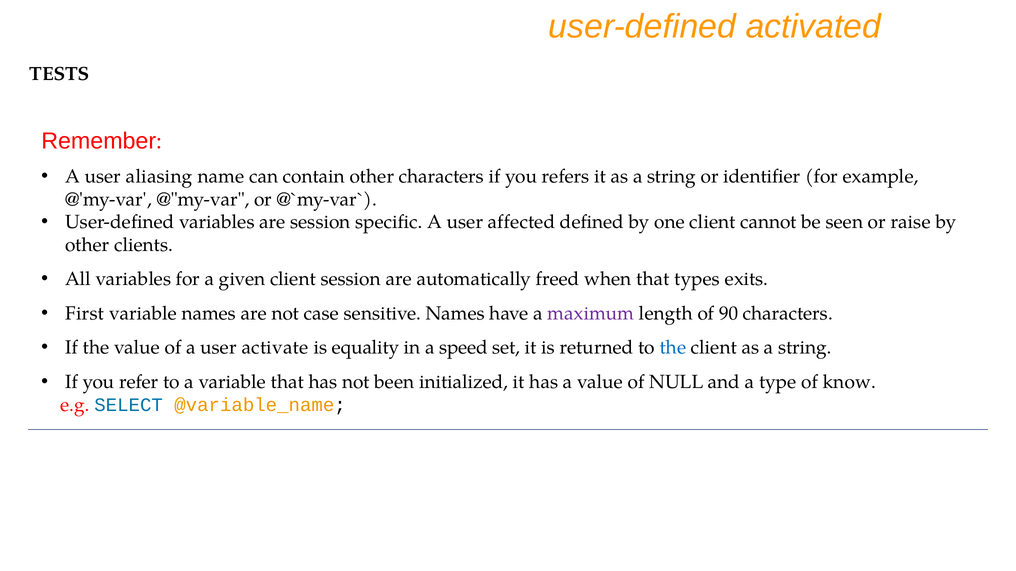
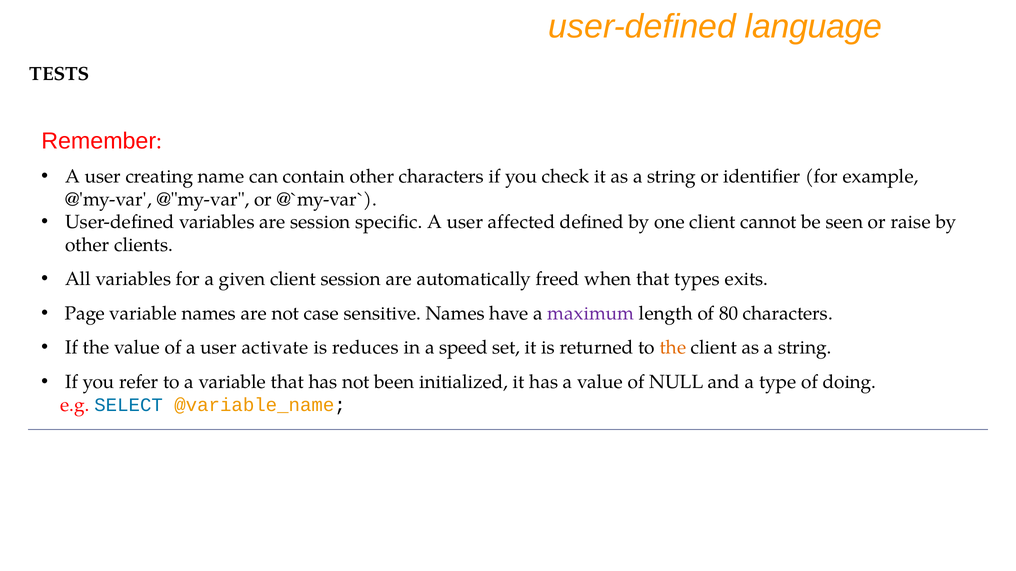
activated: activated -> language (813, 26)
aliasing: aliasing -> creating (159, 177)
refers: refers -> check (566, 177)
First: First -> Page (85, 314)
90: 90 -> 80 (729, 314)
equality: equality -> reduces (365, 348)
the colour: blue -> orange (673, 348)
know: know -> doing (849, 382)
